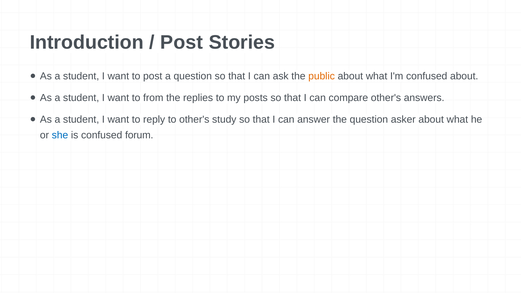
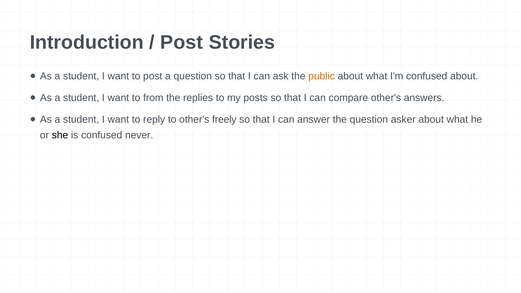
study: study -> freely (224, 119)
she colour: blue -> black (60, 135)
forum: forum -> never (139, 135)
